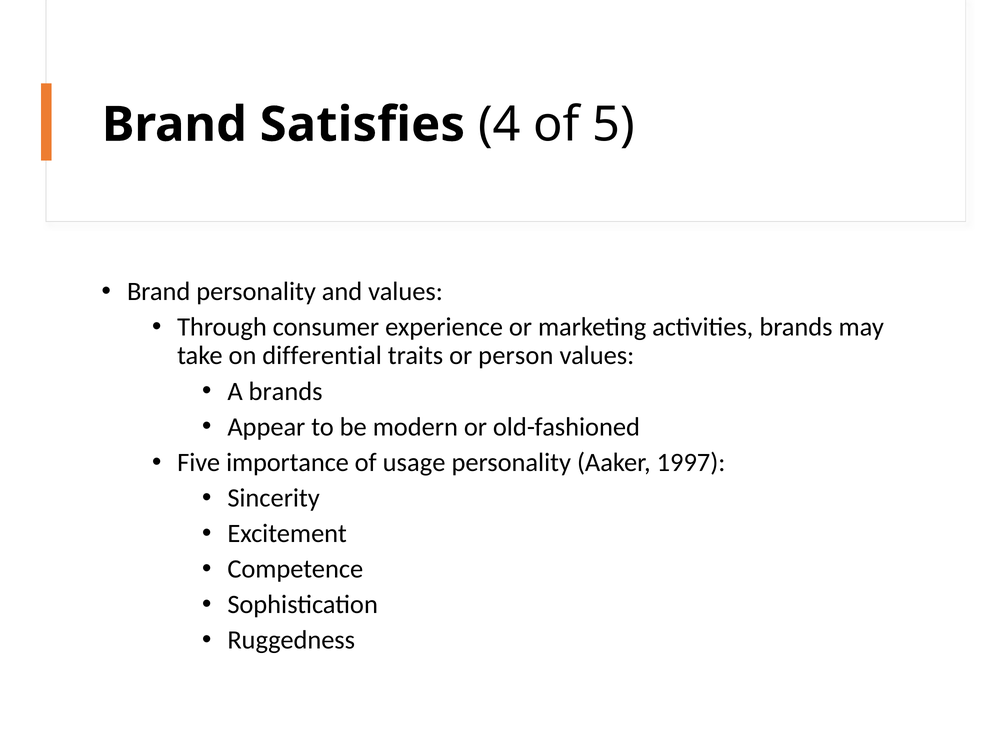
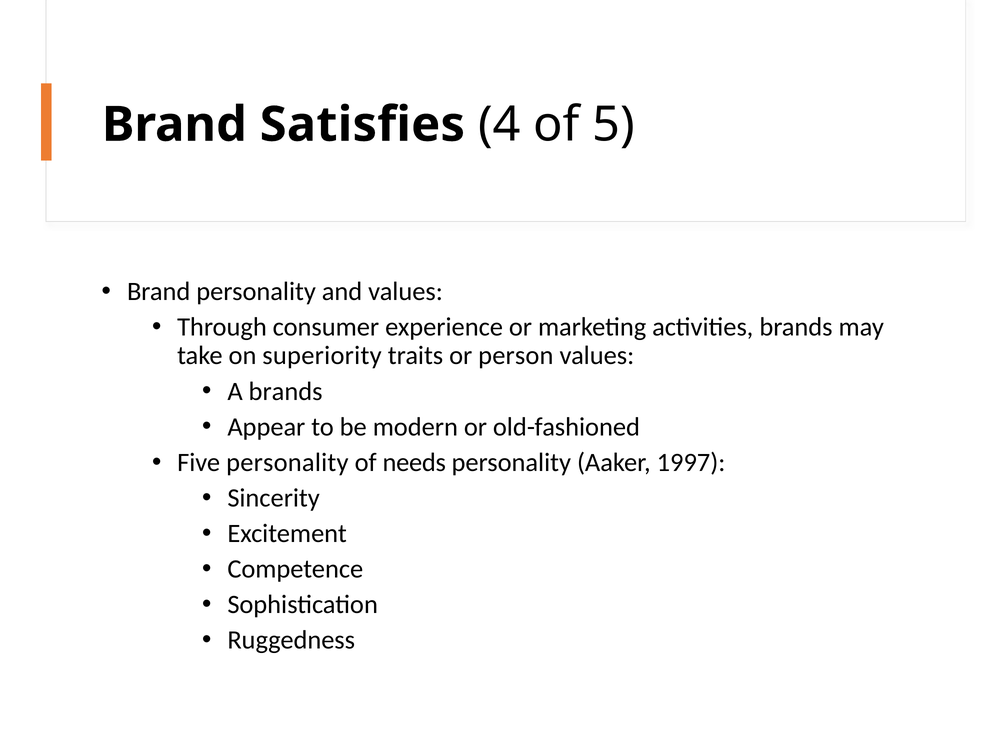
differential: differential -> superiority (322, 356)
Five importance: importance -> personality (287, 462)
usage: usage -> needs (414, 462)
